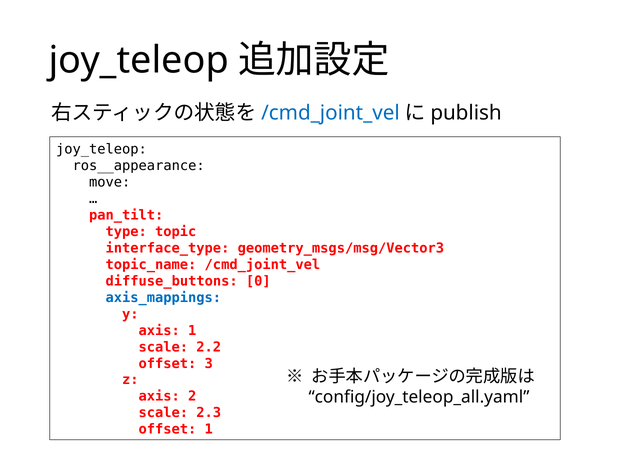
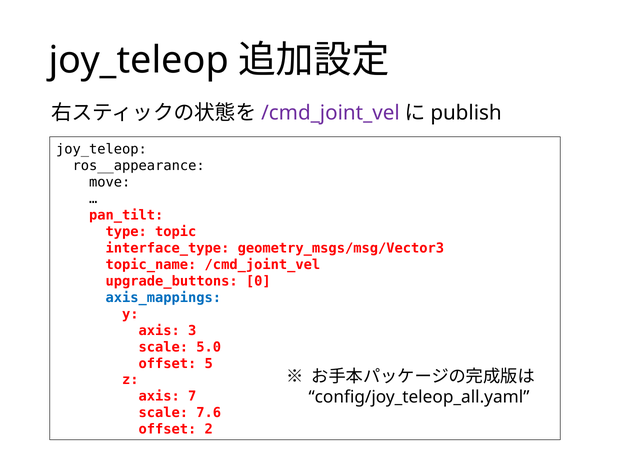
/cmd_joint_vel colour: blue -> purple (330, 113)
diffuse_buttons: diffuse_buttons -> upgrade_buttons (172, 281)
axis 1: 1 -> 3 (192, 331)
2.2: 2.2 -> 5.0 (209, 347)
3: 3 -> 5 (209, 364)
2: 2 -> 7 (192, 397)
2.3: 2.3 -> 7.6 (209, 413)
offset 1: 1 -> 2 (209, 430)
